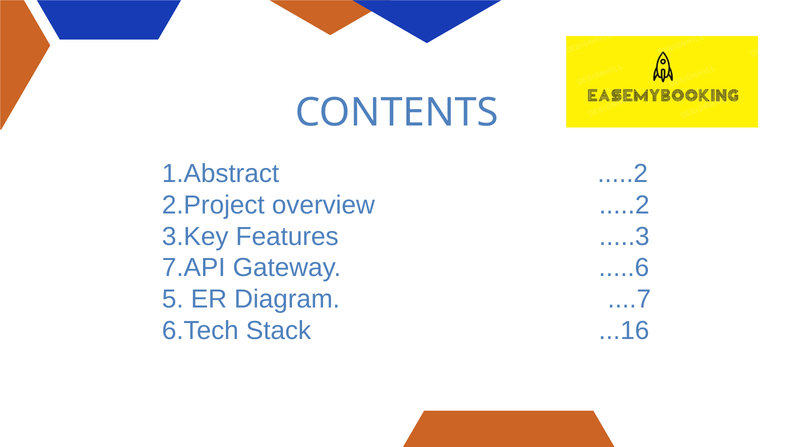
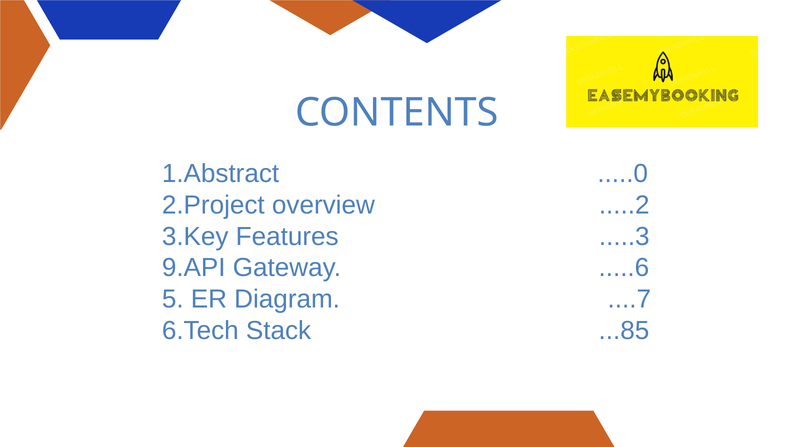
1.Abstract .....2: .....2 -> .....0 (623, 174)
7.API: 7.API -> 9.API (194, 268)
...16: ...16 -> ...85 (624, 330)
